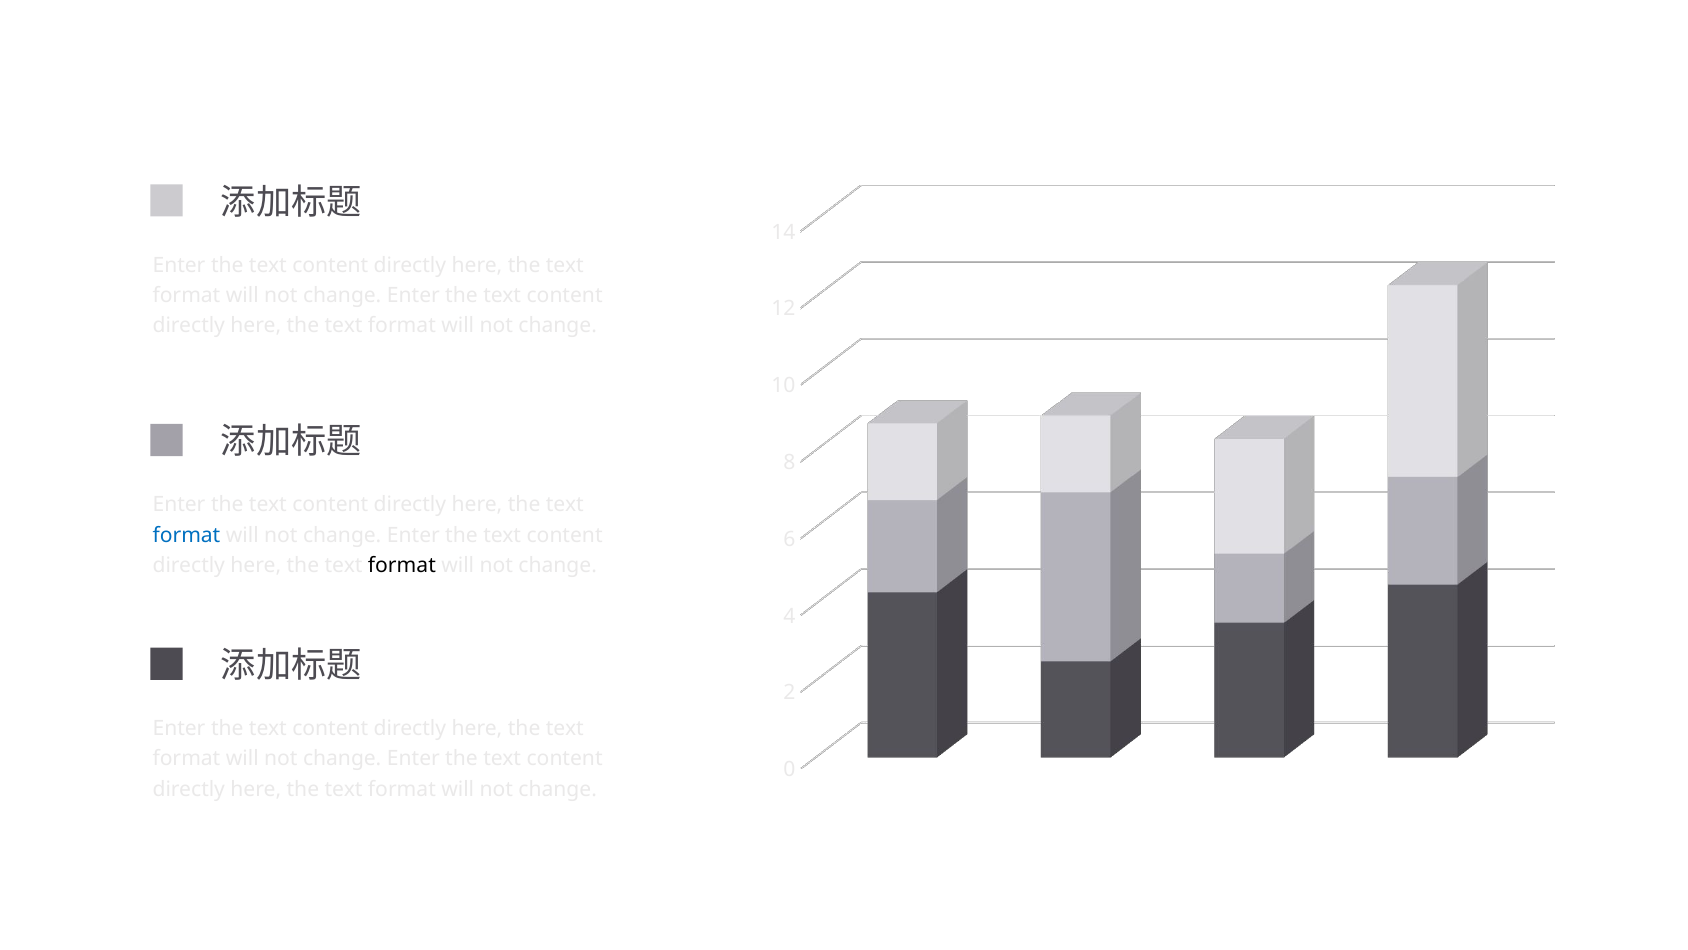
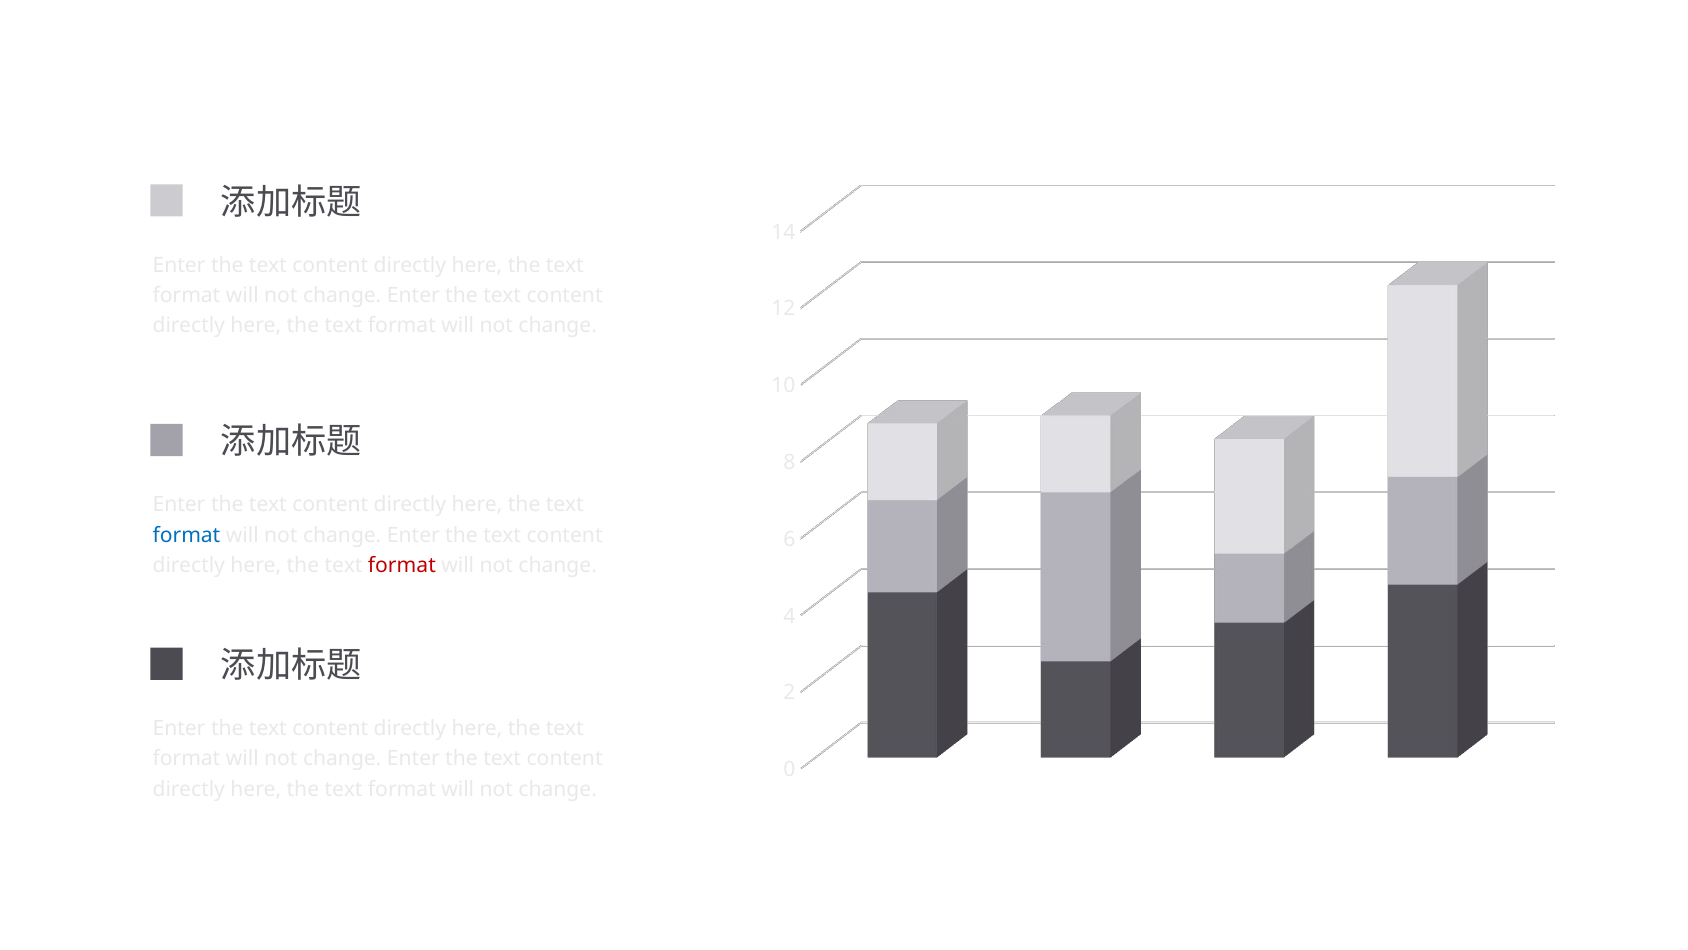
format colour: black -> red (402, 565)
